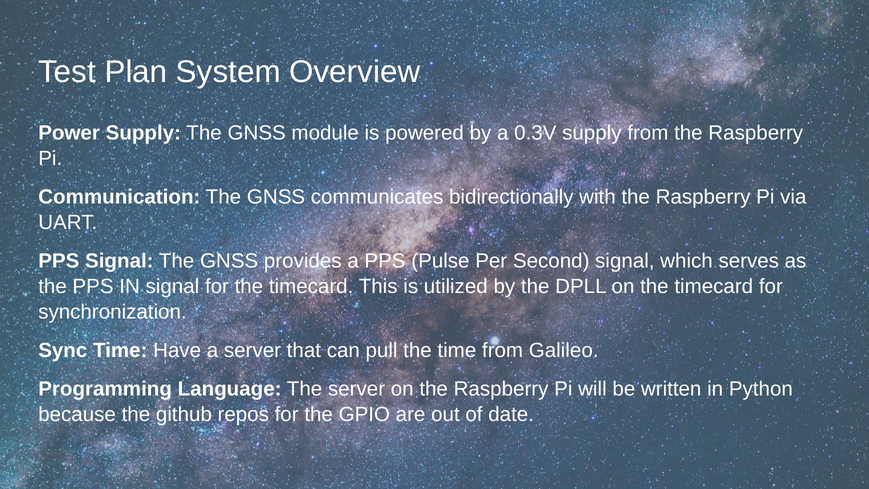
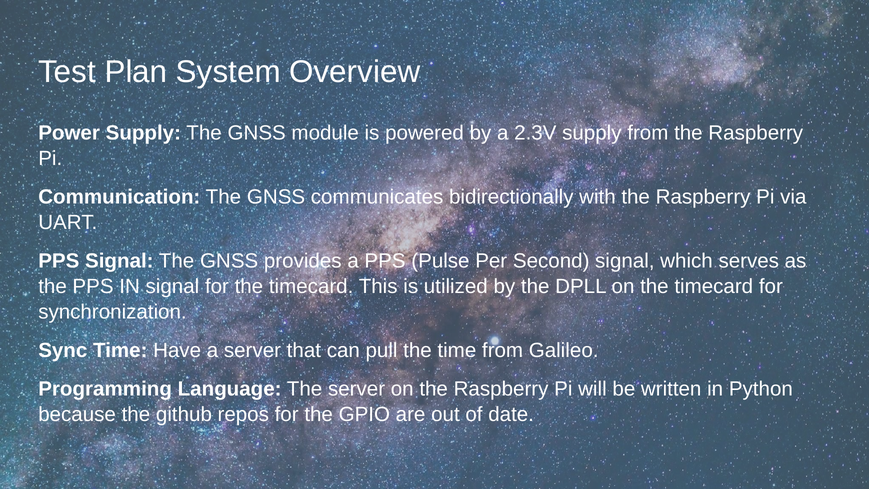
0.3V: 0.3V -> 2.3V (535, 133)
